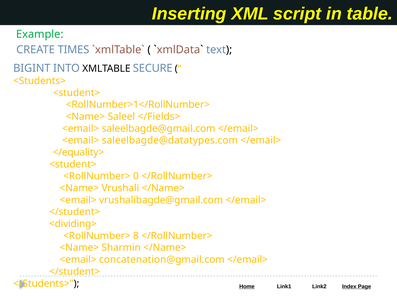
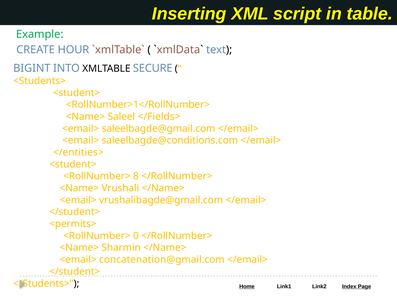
TIMES: TIMES -> HOUR (73, 50)
saleelbagde@datatypes.com: saleelbagde@datatypes.com -> saleelbagde@conditions.com (170, 140)
</equality>: </equality> -> </entities> (78, 152)
0: 0 -> 8 (136, 176)
<dividing>: <dividing> -> <permits> (73, 224)
8: 8 -> 0 (136, 236)
